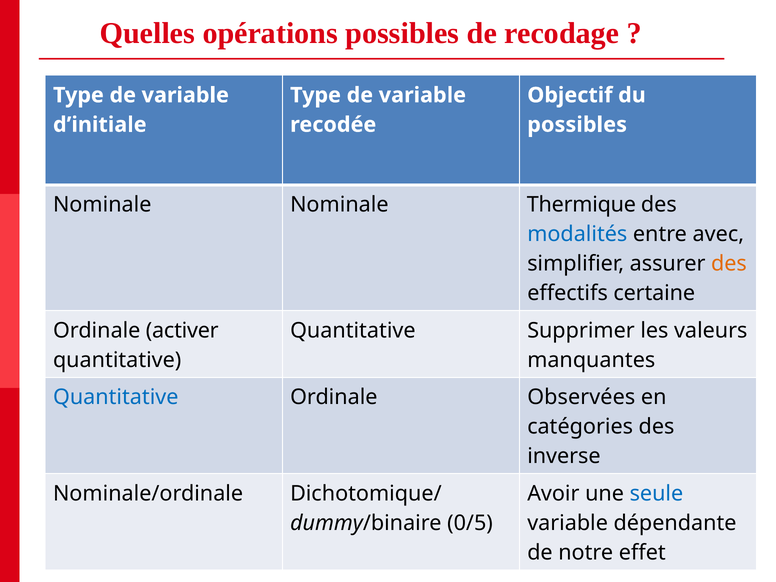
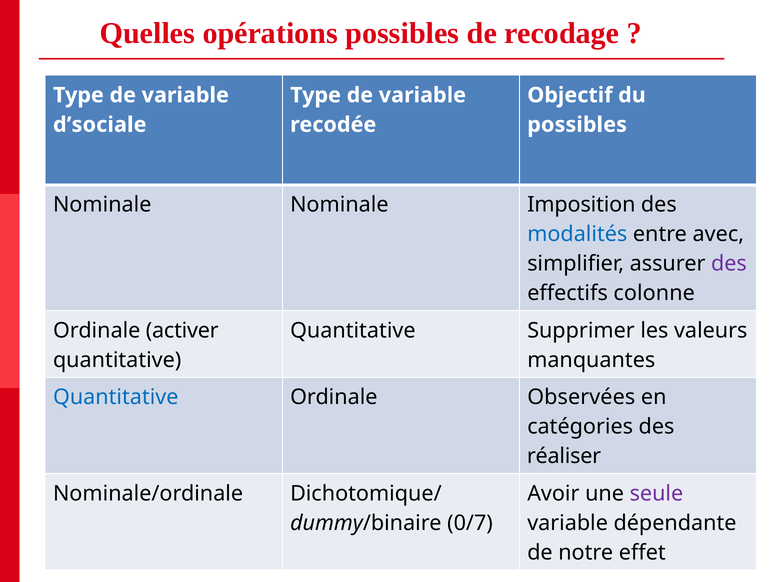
d’initiale: d’initiale -> d’sociale (100, 125)
Thermique: Thermique -> Imposition (581, 205)
des colour: orange -> purple (729, 264)
certaine: certaine -> colonne (654, 293)
inverse: inverse -> réaliser (564, 456)
seule colour: blue -> purple (656, 494)
0/5: 0/5 -> 0/7 (470, 523)
